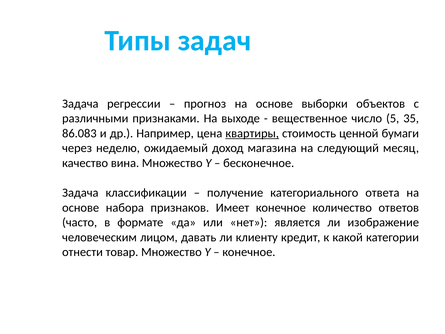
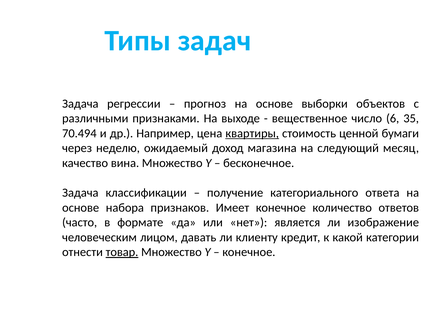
5: 5 -> 6 (393, 118)
86.083: 86.083 -> 70.494 (79, 133)
товар underline: none -> present (122, 252)
